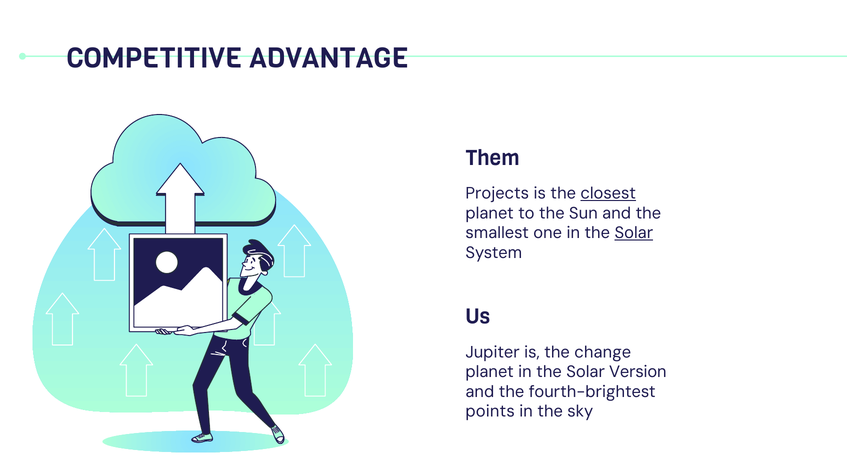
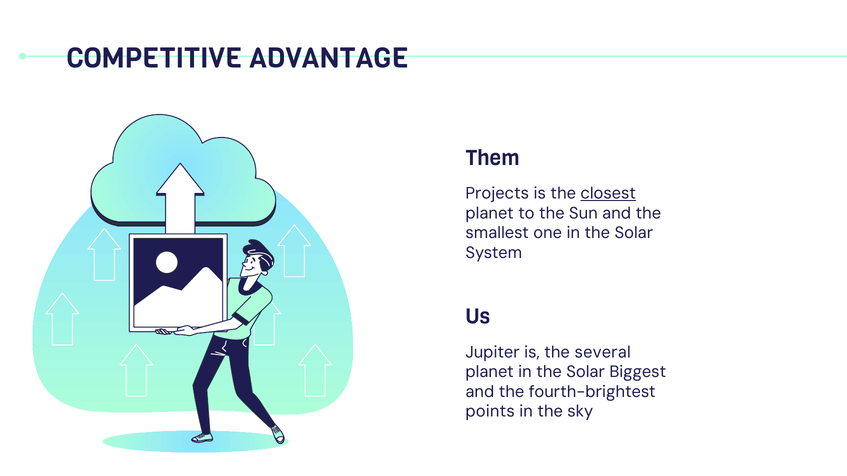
Solar underline: present -> none (634, 233)
change: change -> several (603, 353)
Version: Version -> Biggest (638, 372)
